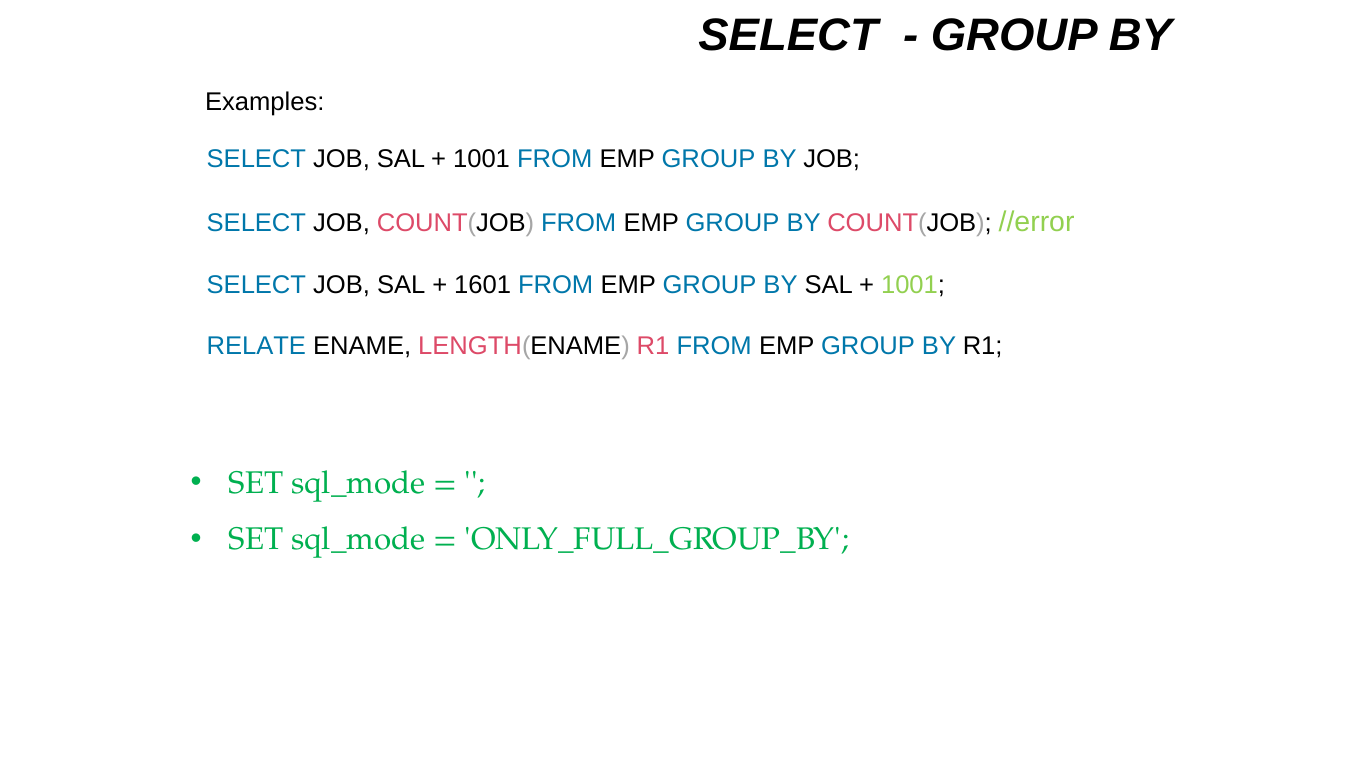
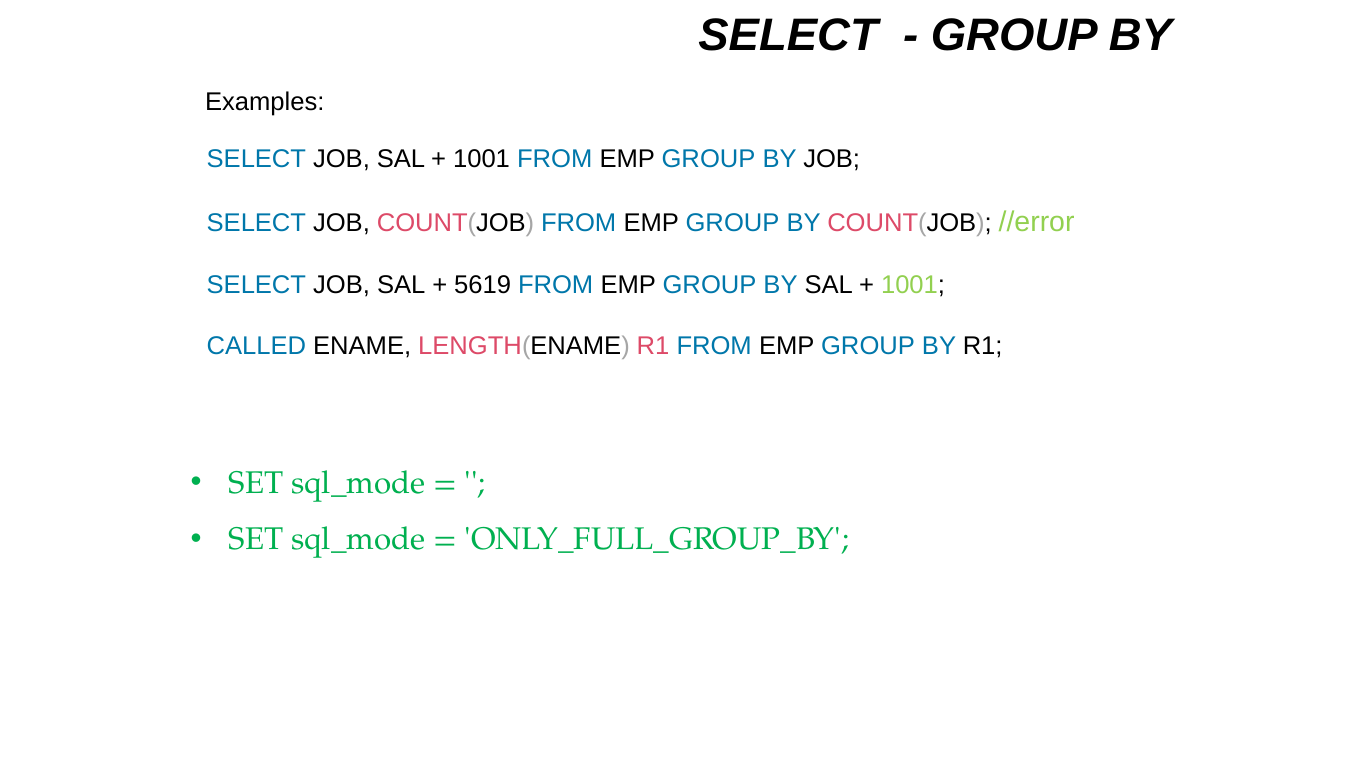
1601: 1601 -> 5619 (483, 285)
RELATE: RELATE -> CALLED (256, 346)
